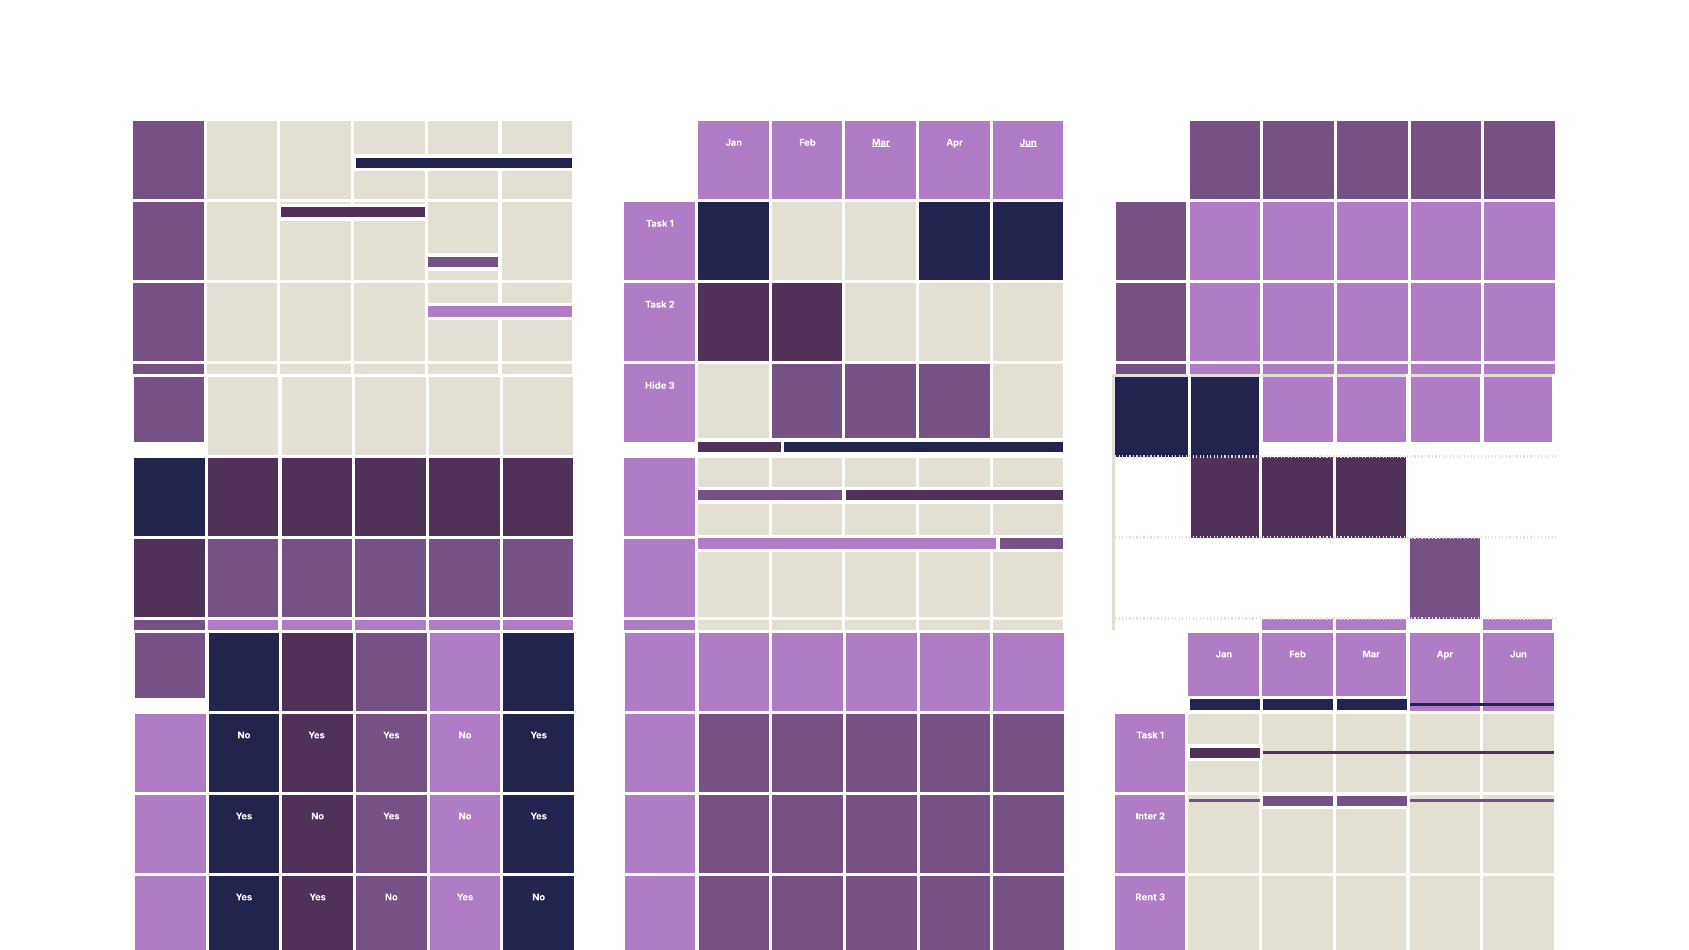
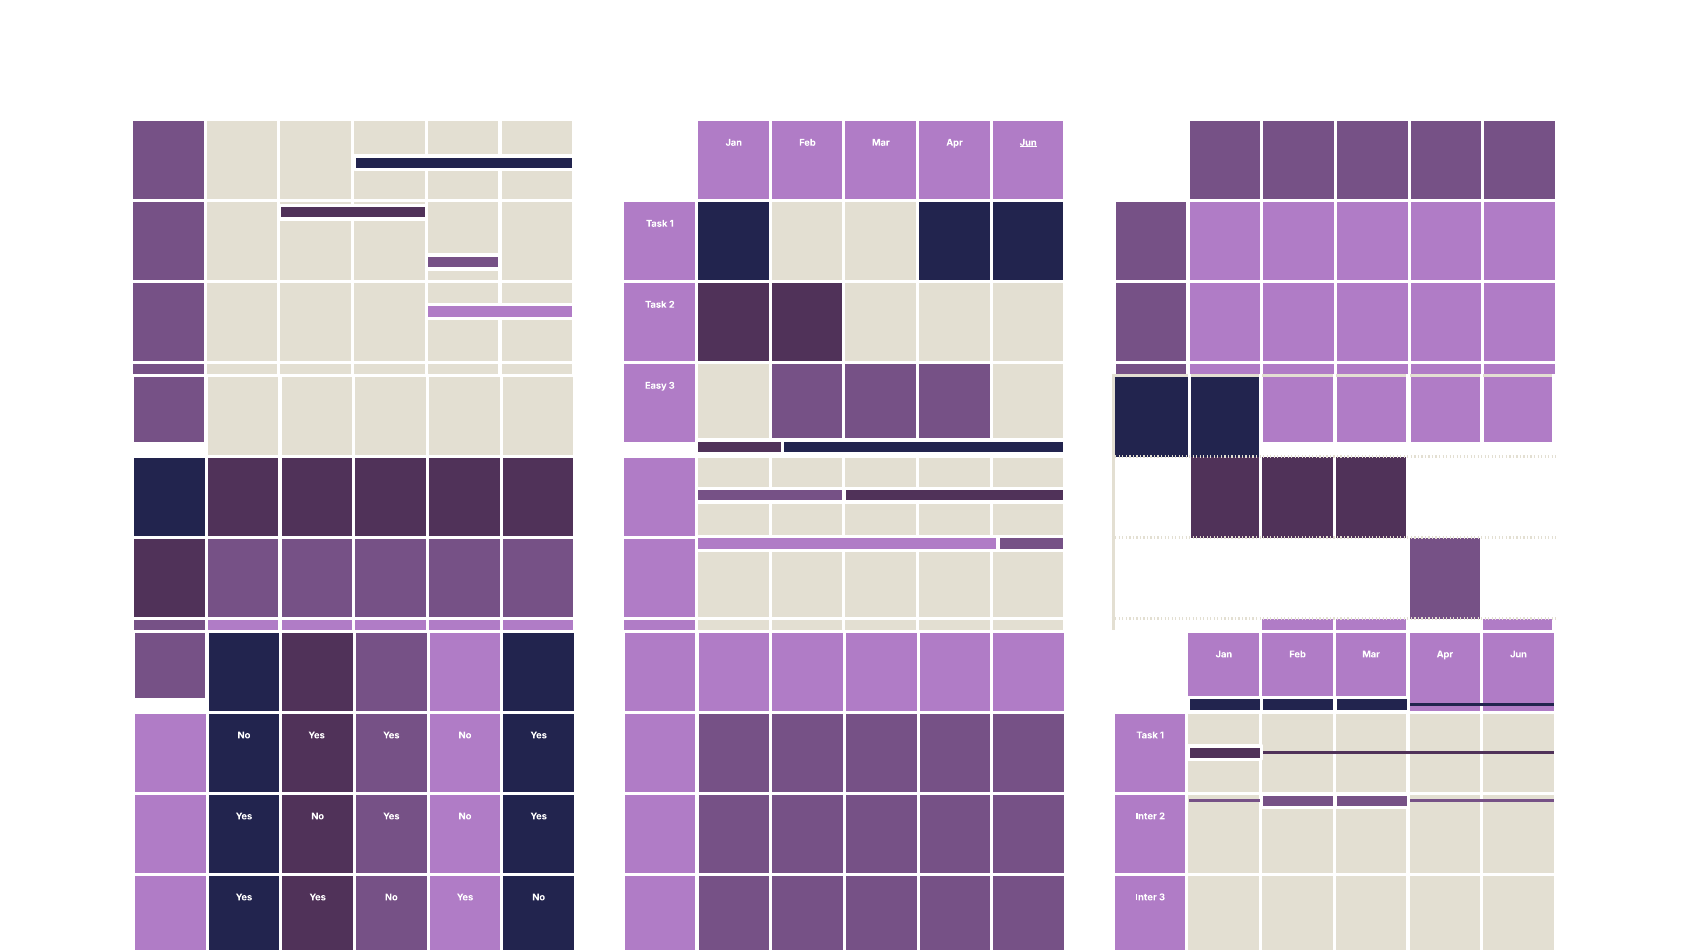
Mar underline: present -> none (881, 143)
Hide: Hide -> Easy (656, 386)
Rent: Rent -> Inter (1146, 897)
